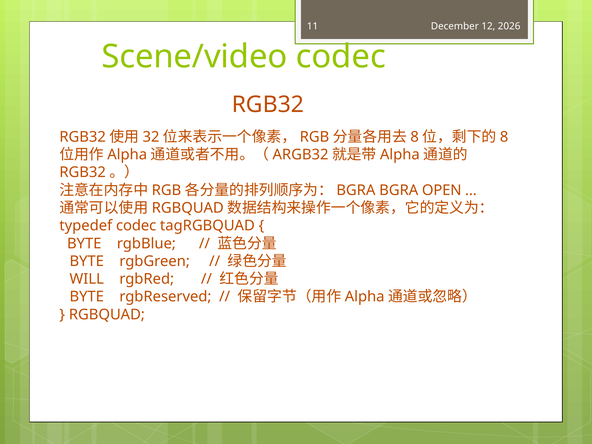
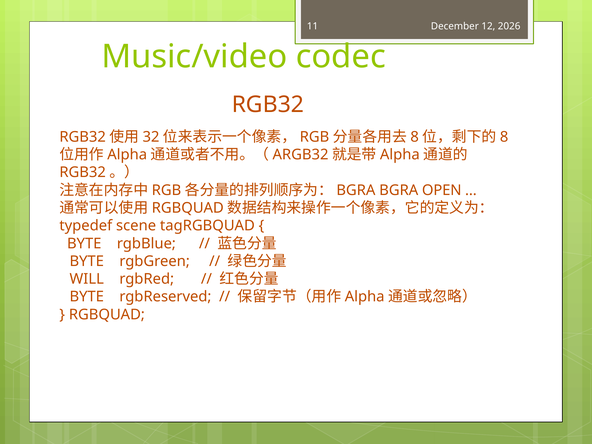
Scene/video: Scene/video -> Music/video (194, 56)
typedef codec: codec -> scene (136, 226)
